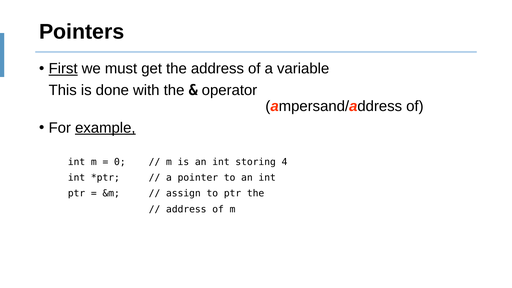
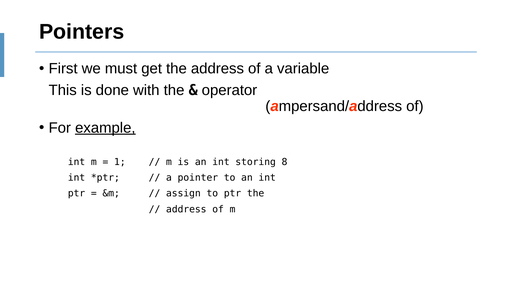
First underline: present -> none (63, 69)
0: 0 -> 1 (120, 162)
4: 4 -> 8 (284, 162)
